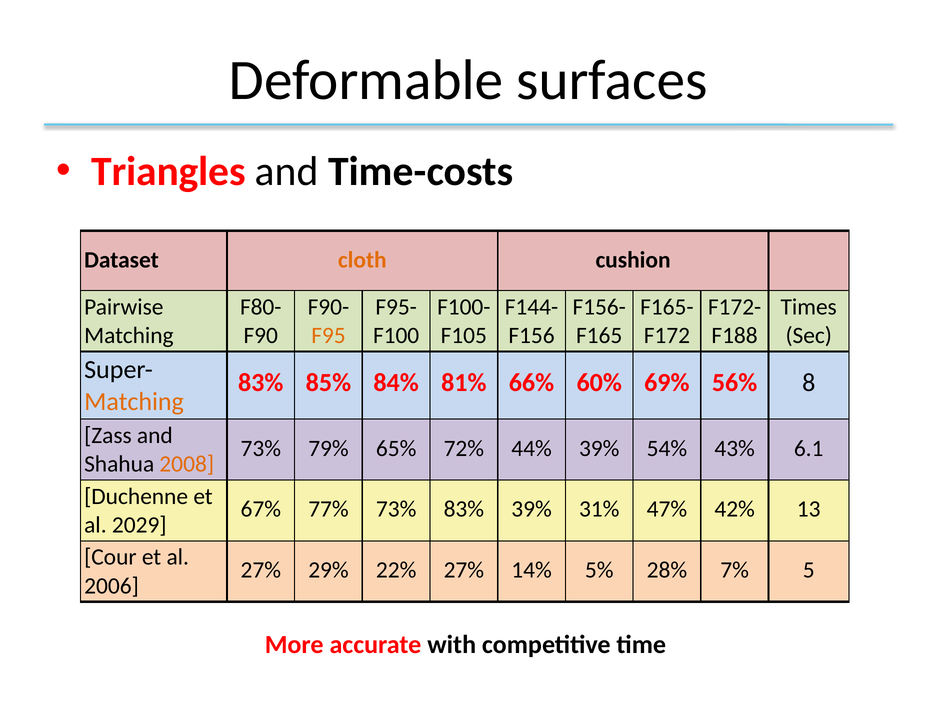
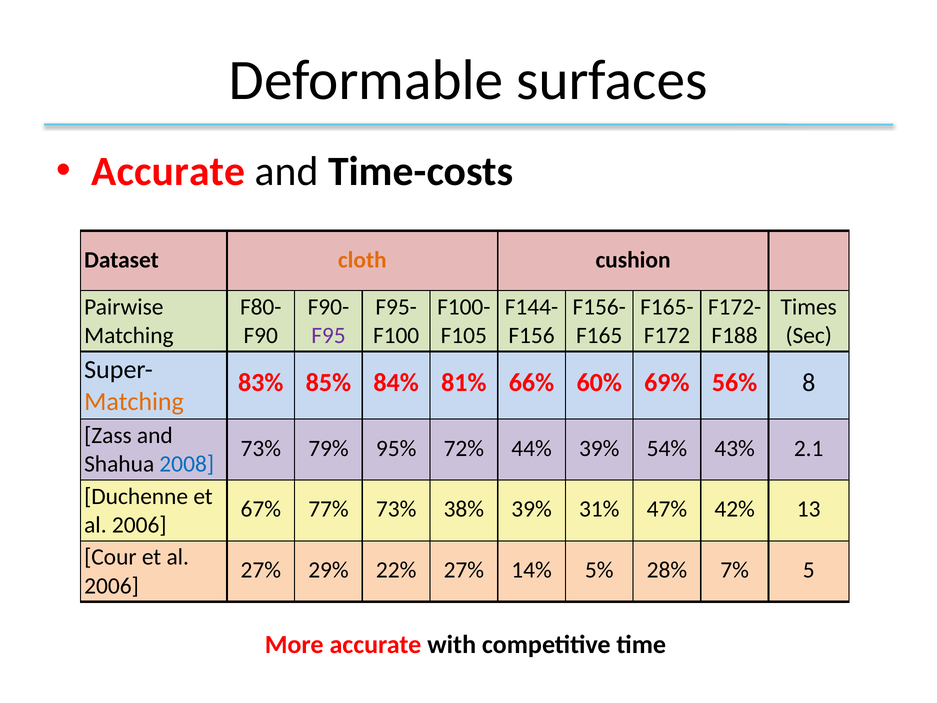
Triangles: Triangles -> Accurate (168, 172)
F95 colour: orange -> purple (328, 335)
65%: 65% -> 95% (396, 448)
6.1: 6.1 -> 2.1 (809, 448)
2008 colour: orange -> blue (187, 464)
73% 83%: 83% -> 38% (464, 509)
2029: 2029 -> 2006 (139, 525)
